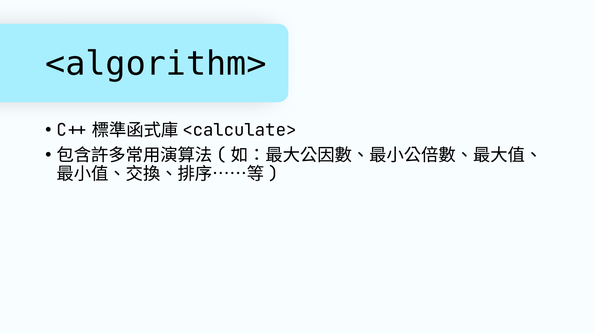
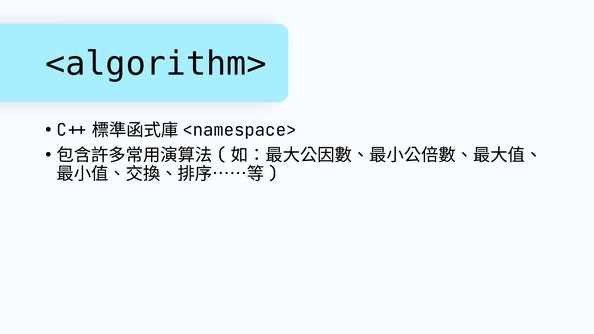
<calculate>: <calculate> -> <namespace> (239, 130)
